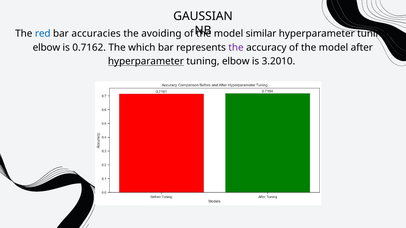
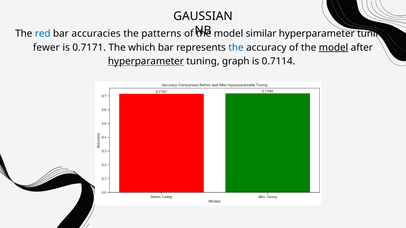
avoiding: avoiding -> patterns (161, 34)
elbow: elbow -> fewer (46, 48)
0.7162: 0.7162 -> 0.7171 (89, 48)
the colour: purple -> blue (236, 48)
model underline: none -> present (333, 48)
elbow: elbow -> graph (236, 61)
3.2010: 3.2010 -> 0.7114 (279, 61)
